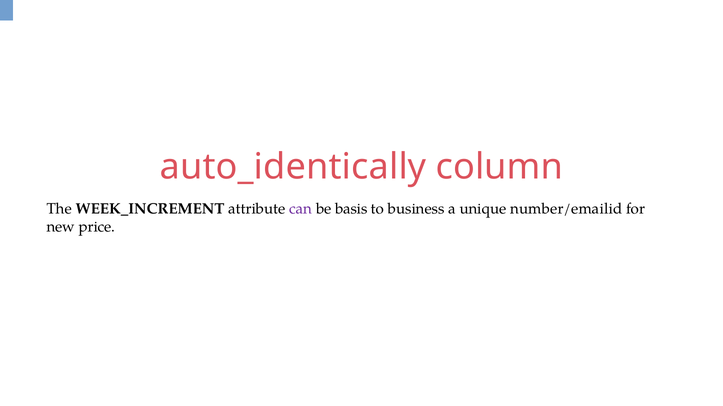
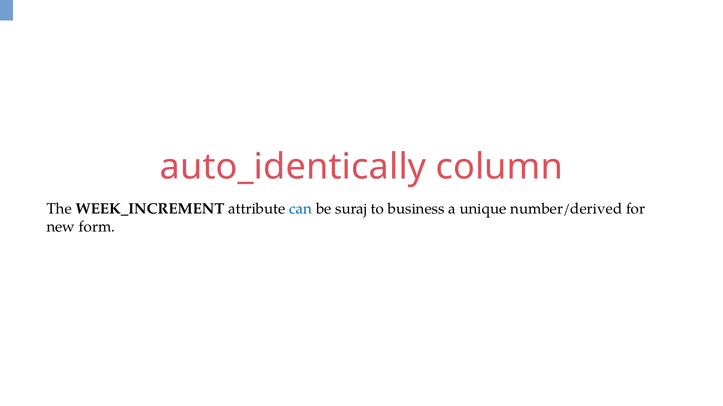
can colour: purple -> blue (301, 209)
basis: basis -> suraj (351, 209)
number/emailid: number/emailid -> number/derived (566, 209)
price: price -> form (97, 227)
